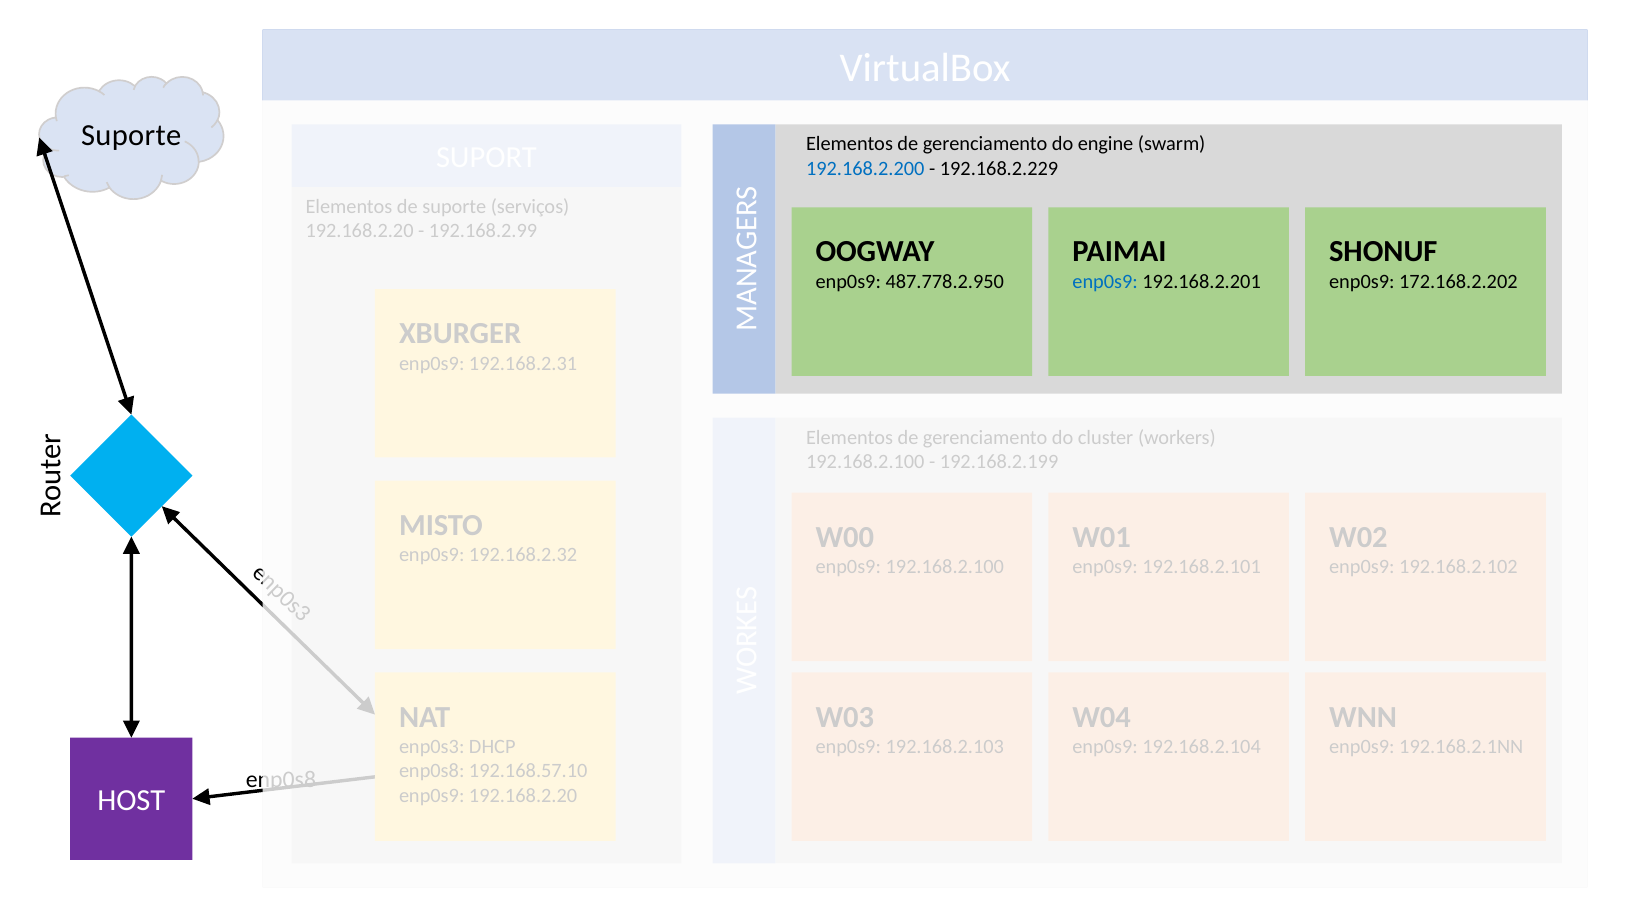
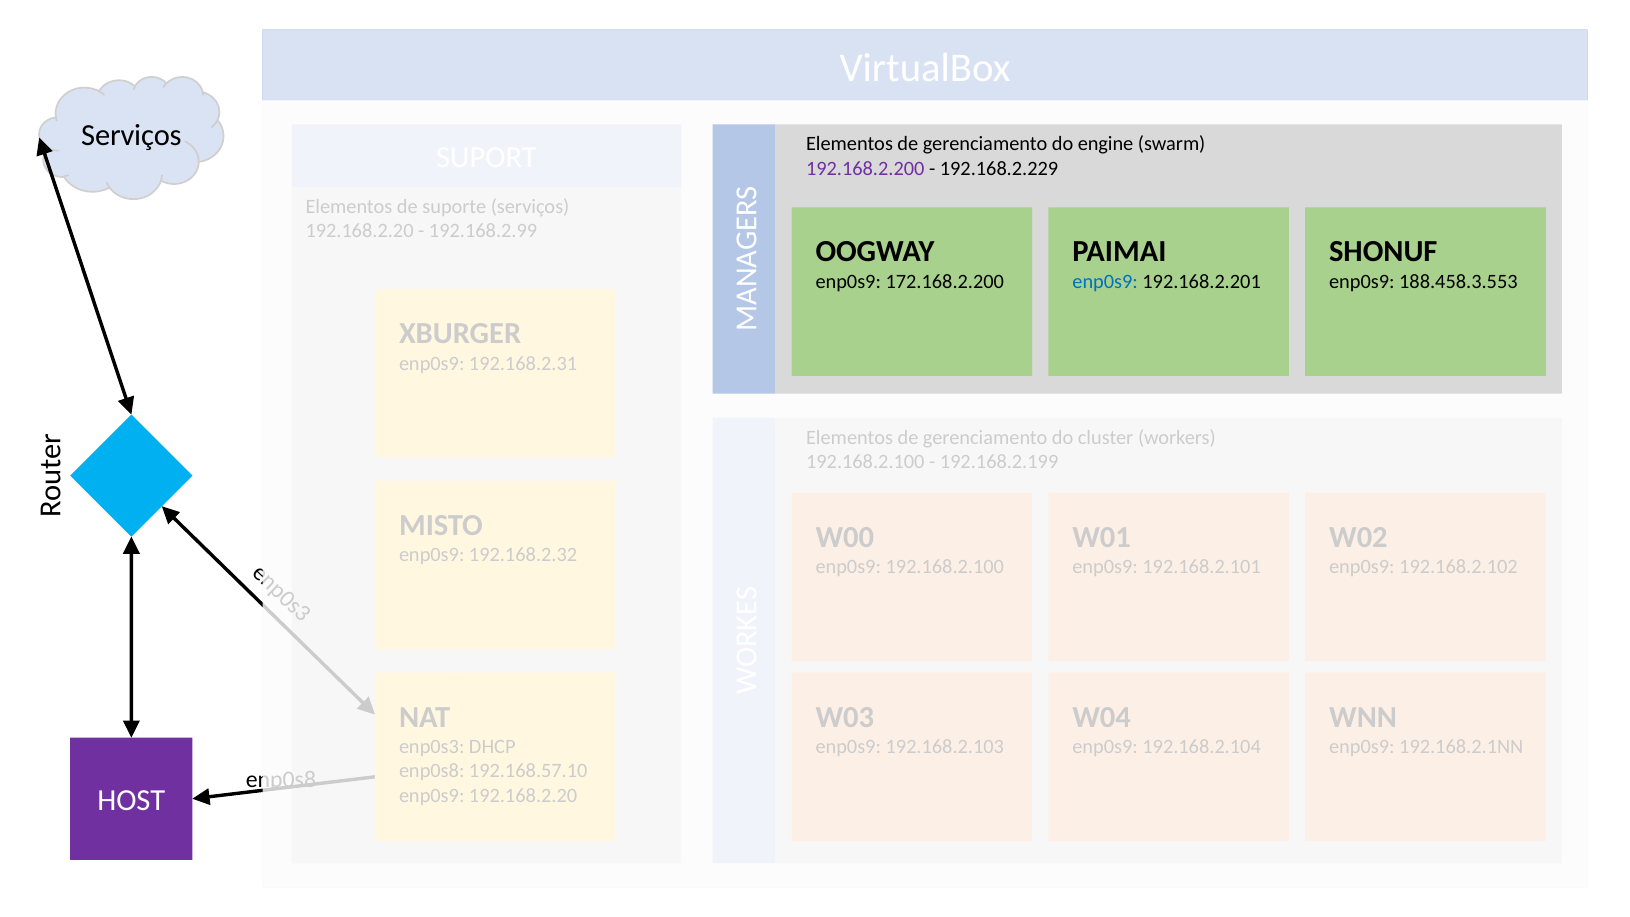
Suporte: Suporte -> Serviços (131, 136)
192.168.2.200 colour: blue -> purple (865, 168)
487.778.2.950: 487.778.2.950 -> 172.168.2.200 (945, 282)
172.168.2.202: 172.168.2.202 -> 188.458.3.553 (1458, 282)
